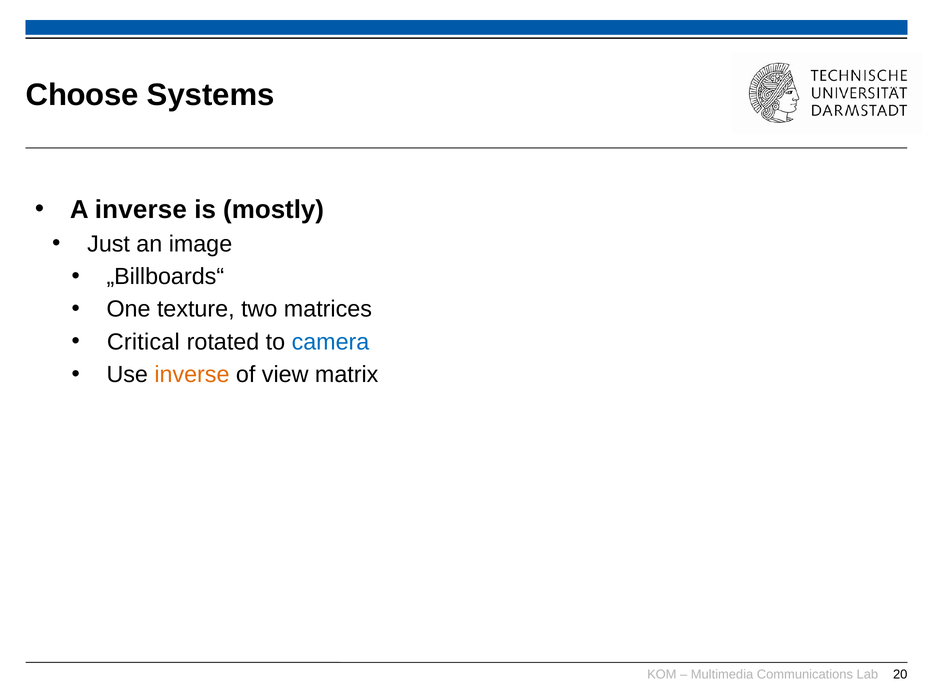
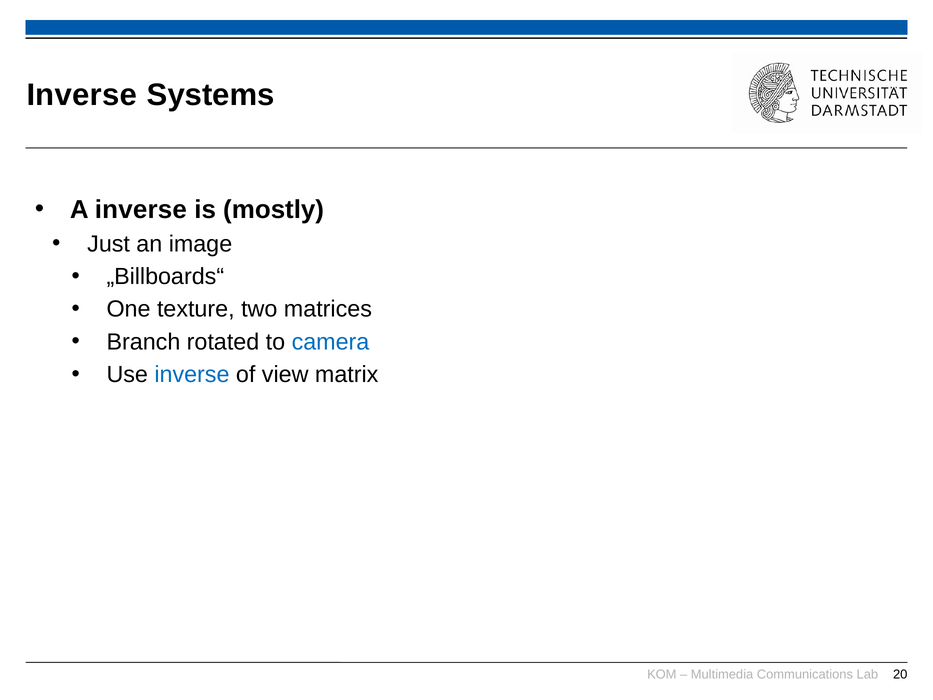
Choose: Choose -> Inverse (82, 95)
Critical: Critical -> Branch (143, 342)
inverse colour: orange -> blue (192, 374)
